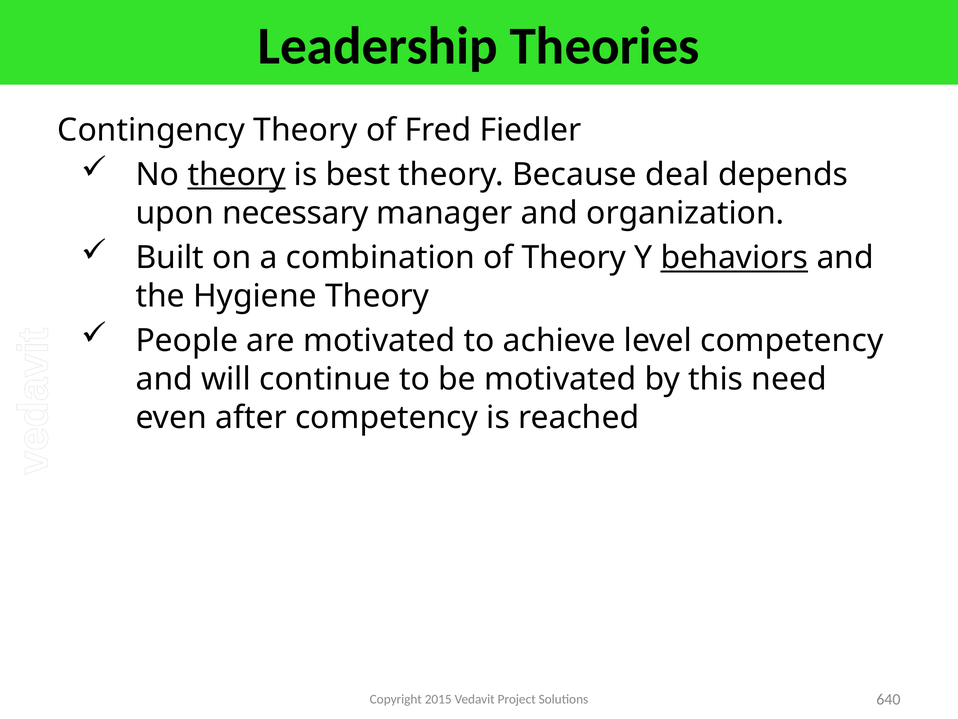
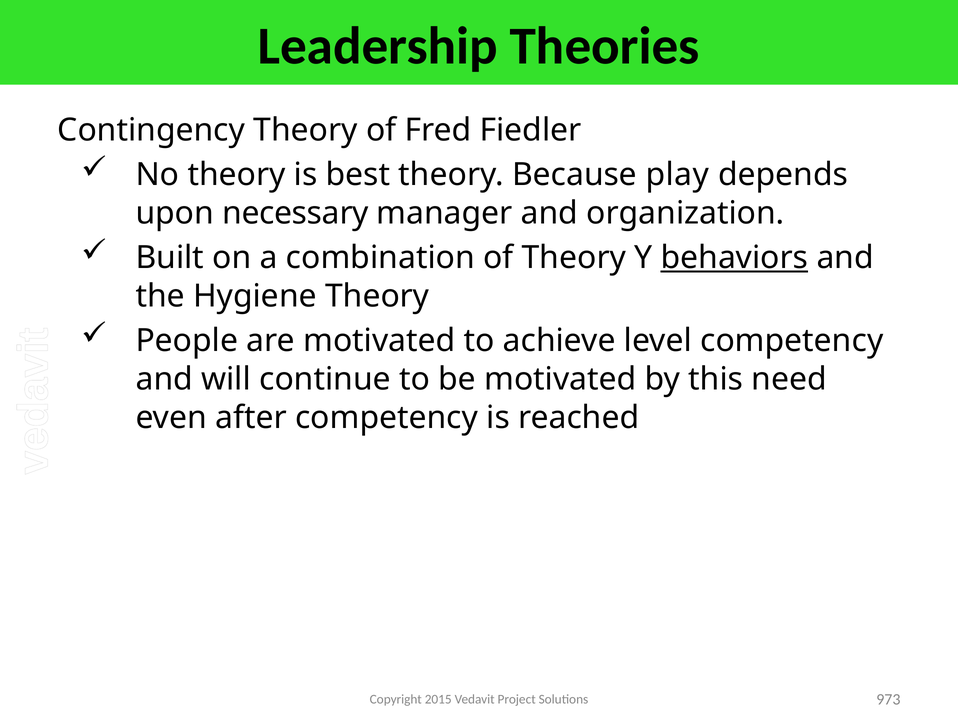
theory underline: present -> none (237, 175)
deal: deal -> play (677, 175)
640: 640 -> 973 (888, 699)
